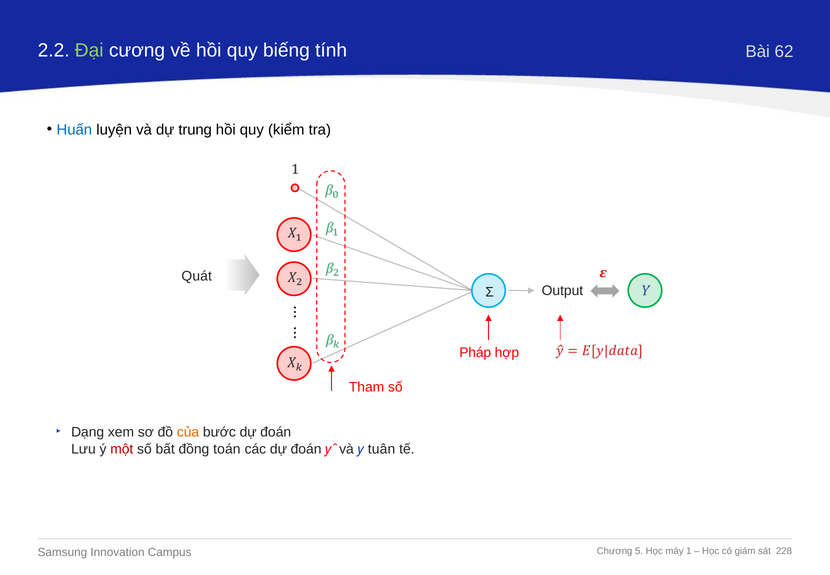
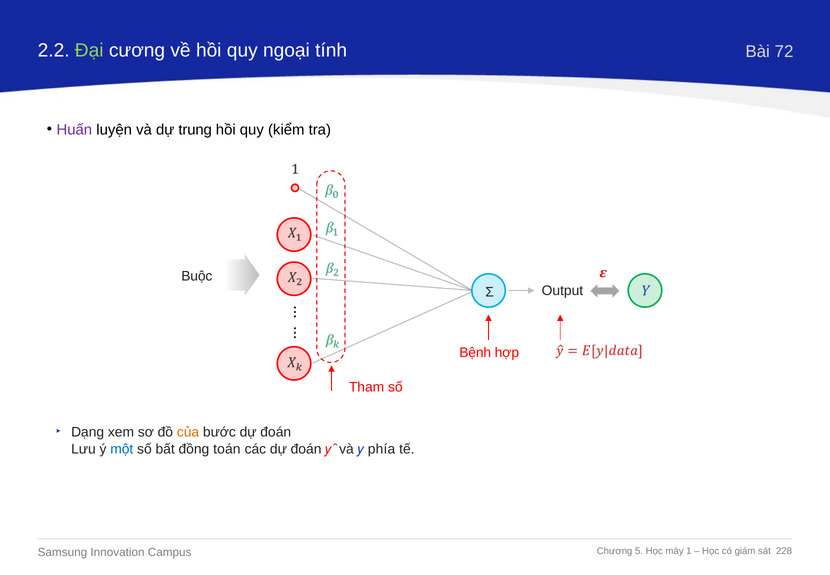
biếng: biếng -> ngoại (286, 51)
62: 62 -> 72 (784, 52)
Huấn colour: blue -> purple (74, 130)
Quát: Quát -> Buộc (197, 276)
Pháp: Pháp -> Bệnh (475, 352)
một colour: red -> blue (122, 449)
tuân: tuân -> phía (382, 449)
